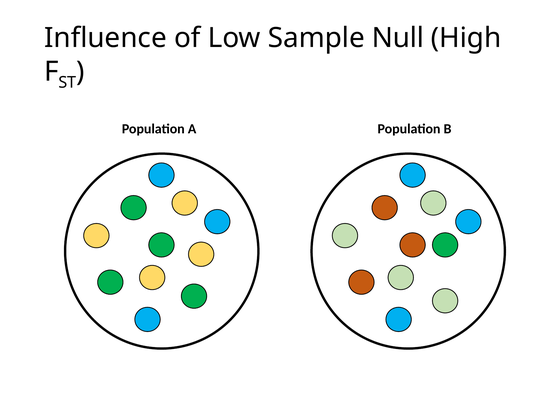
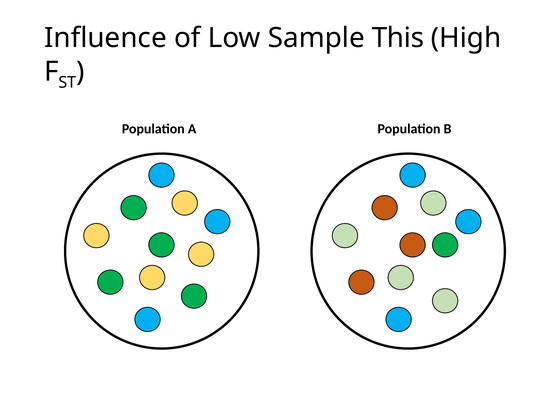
Null: Null -> This (398, 38)
